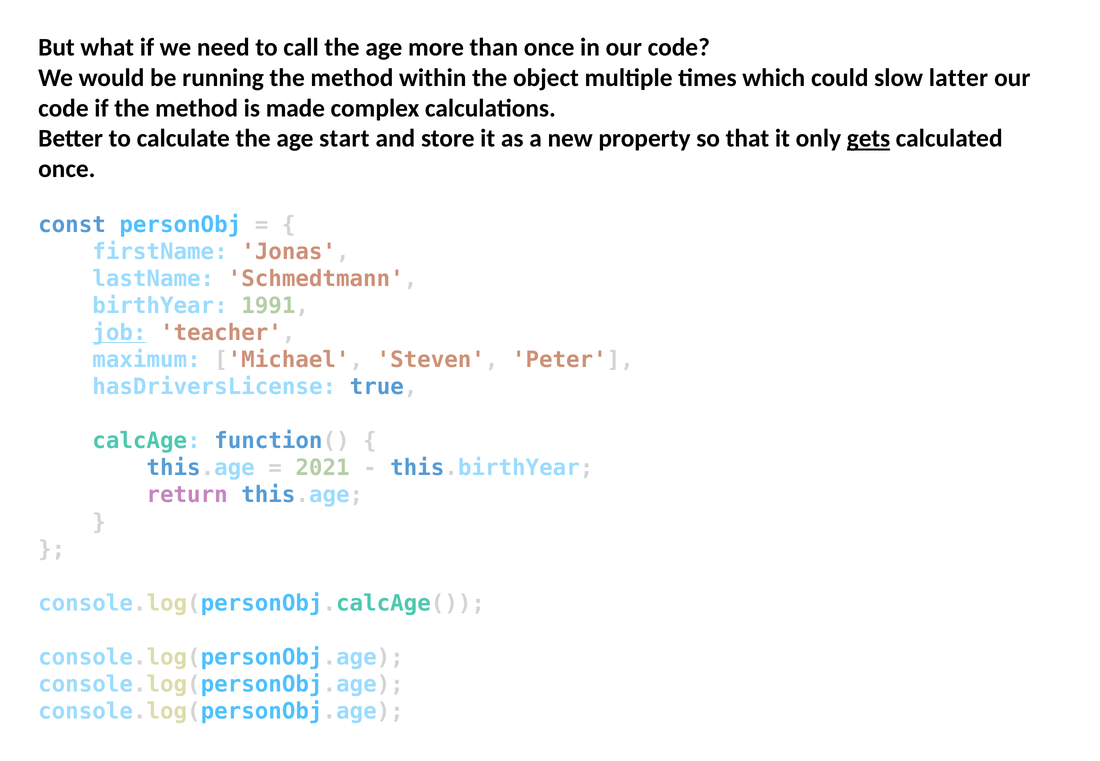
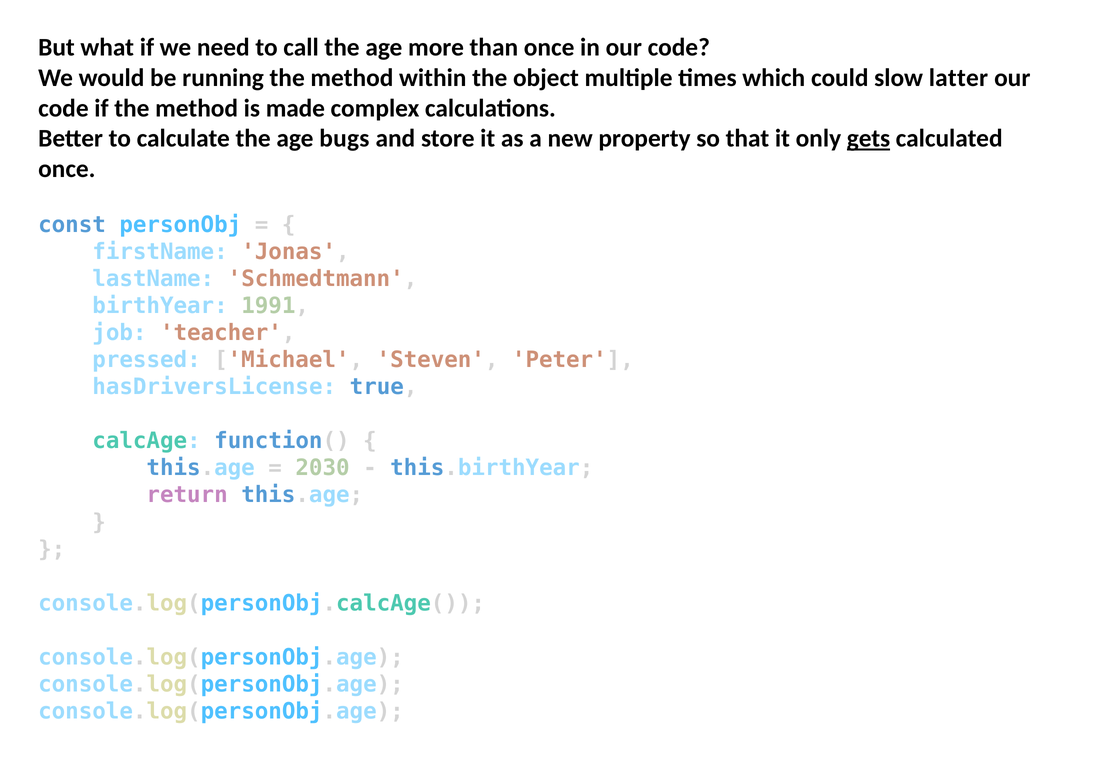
start: start -> bugs (344, 139)
job underline: present -> none (119, 333)
maximum: maximum -> pressed (147, 360)
2021: 2021 -> 2030 (323, 468)
